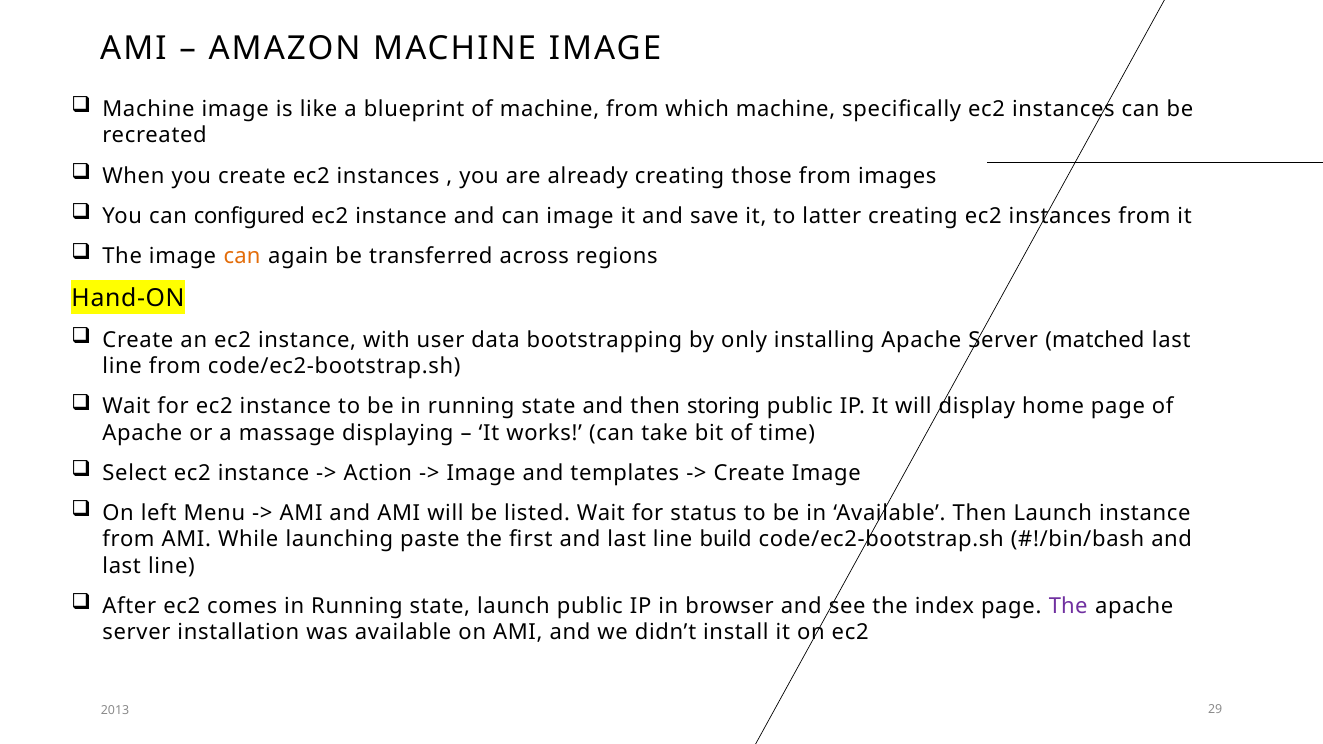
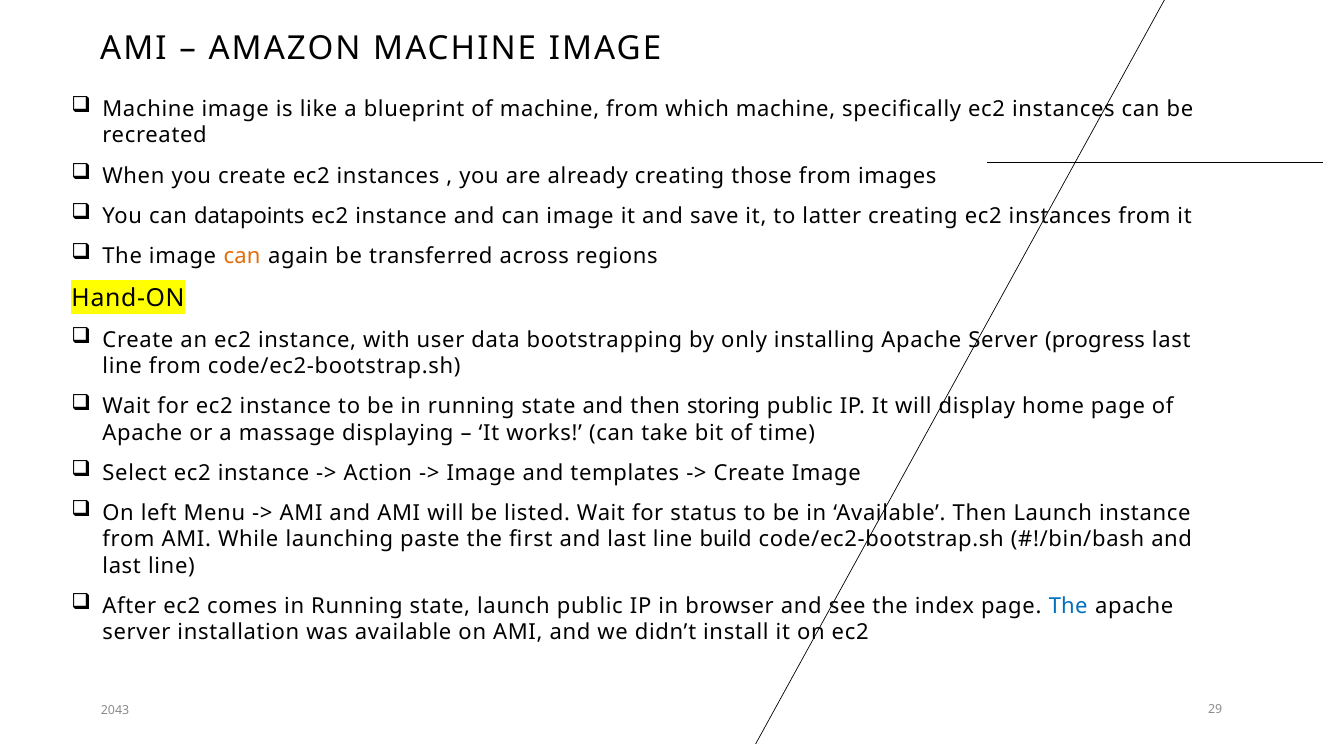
configured: configured -> datapoints (249, 216)
matched: matched -> progress (1095, 340)
The colour: purple -> blue (1068, 606)
2013: 2013 -> 2043 (115, 710)
